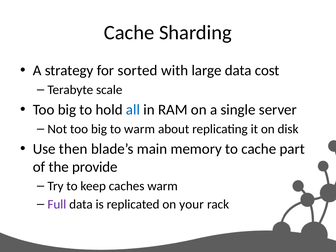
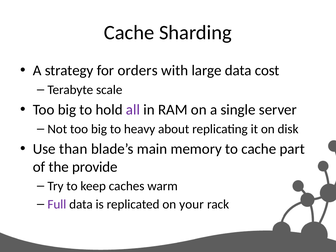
sorted: sorted -> orders (138, 70)
all colour: blue -> purple (133, 110)
to warm: warm -> heavy (140, 129)
then: then -> than (73, 149)
